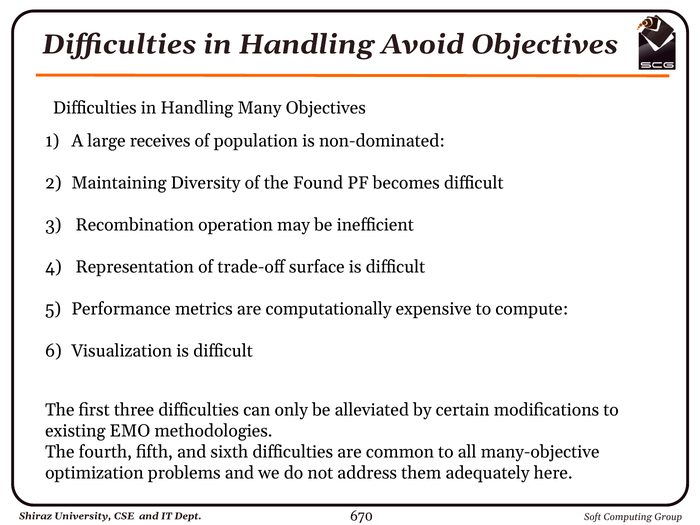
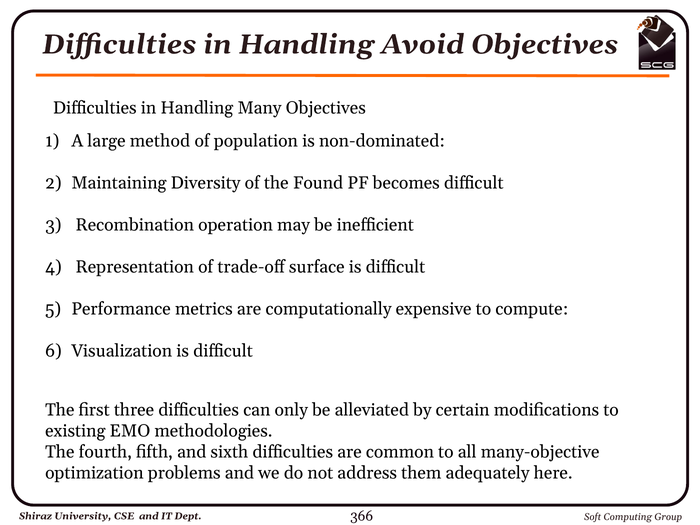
receives: receives -> method (160, 141)
670: 670 -> 366 (362, 516)
